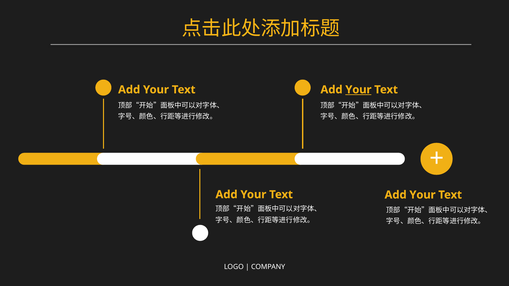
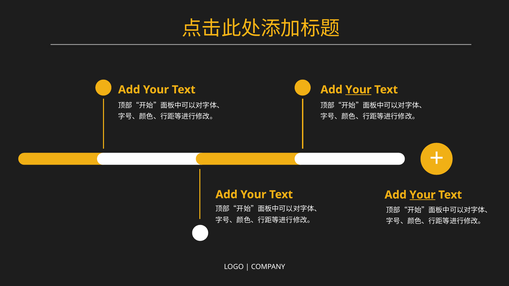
Your underline: none -> present (423, 195)
